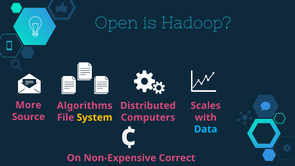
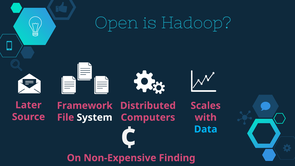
More: More -> Later (28, 105)
Algorithms: Algorithms -> Framework (85, 106)
System colour: yellow -> white (95, 117)
Correct: Correct -> Finding (177, 158)
